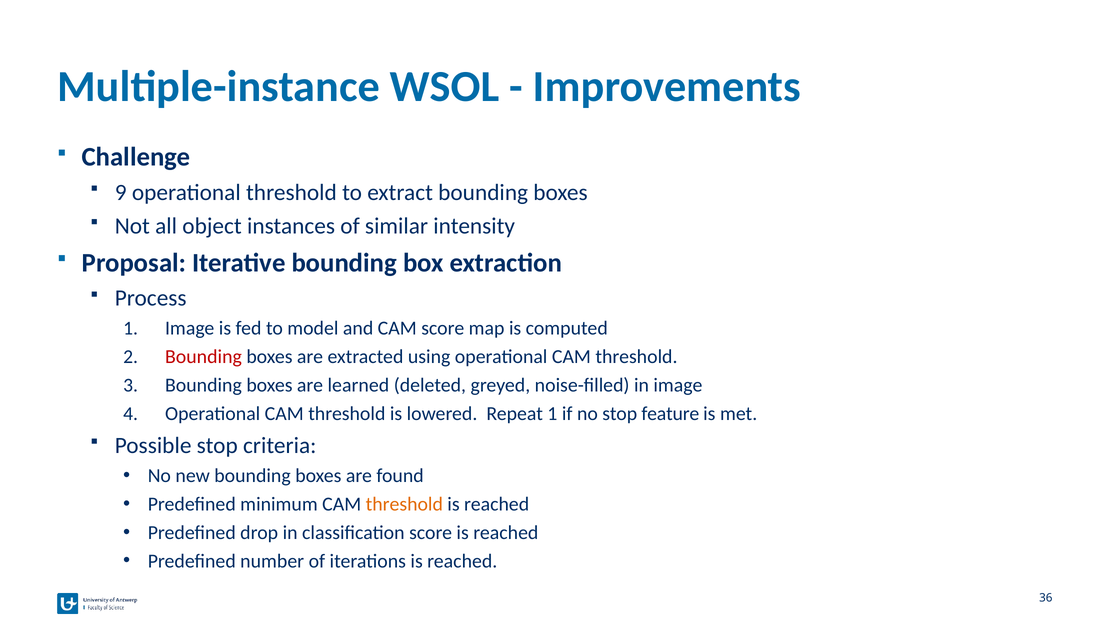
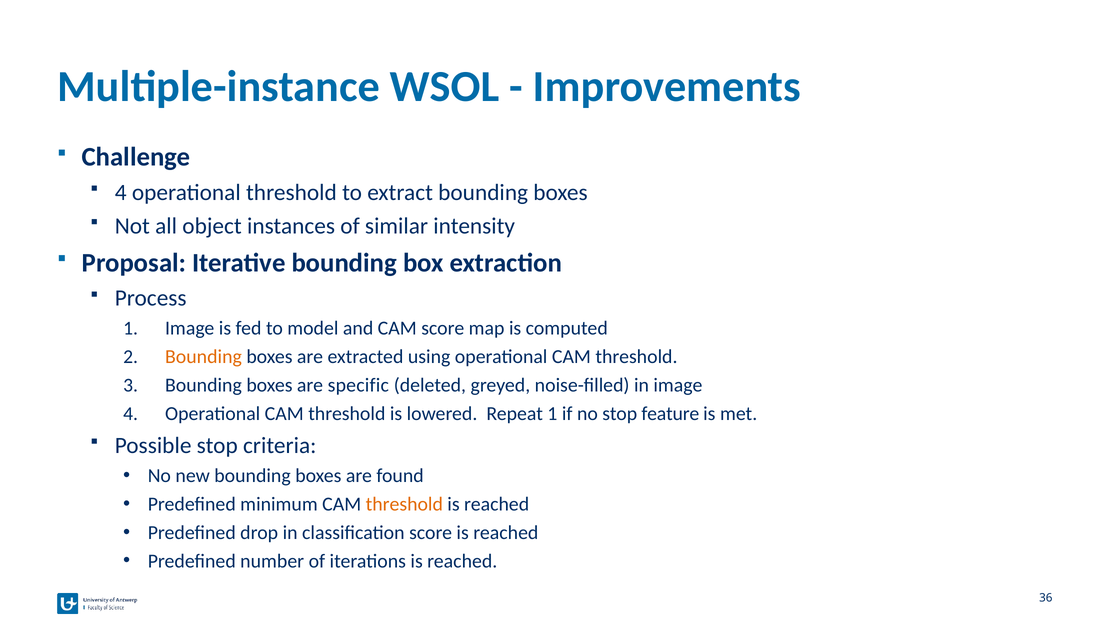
9: 9 -> 4 (121, 192)
Bounding colour: red -> orange (203, 357)
learned: learned -> specific (358, 385)
